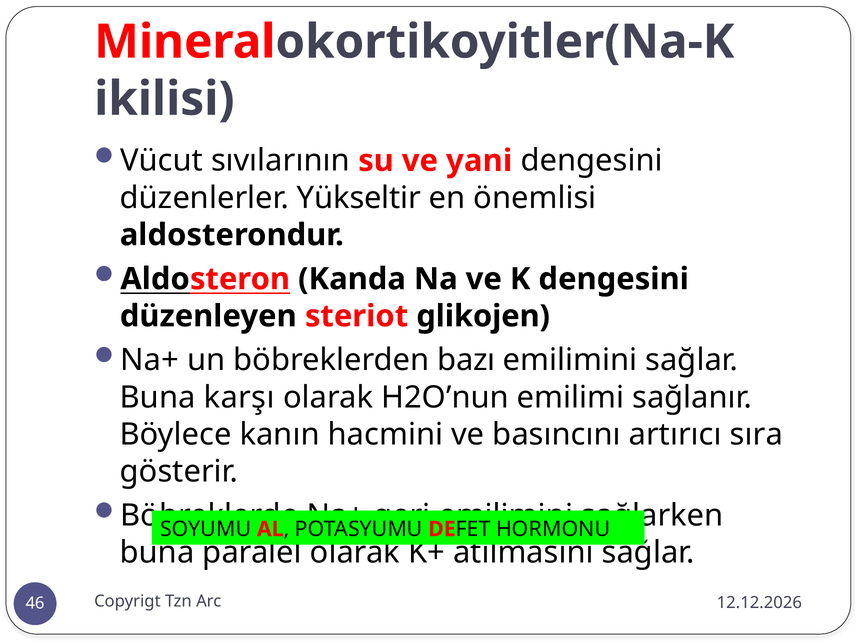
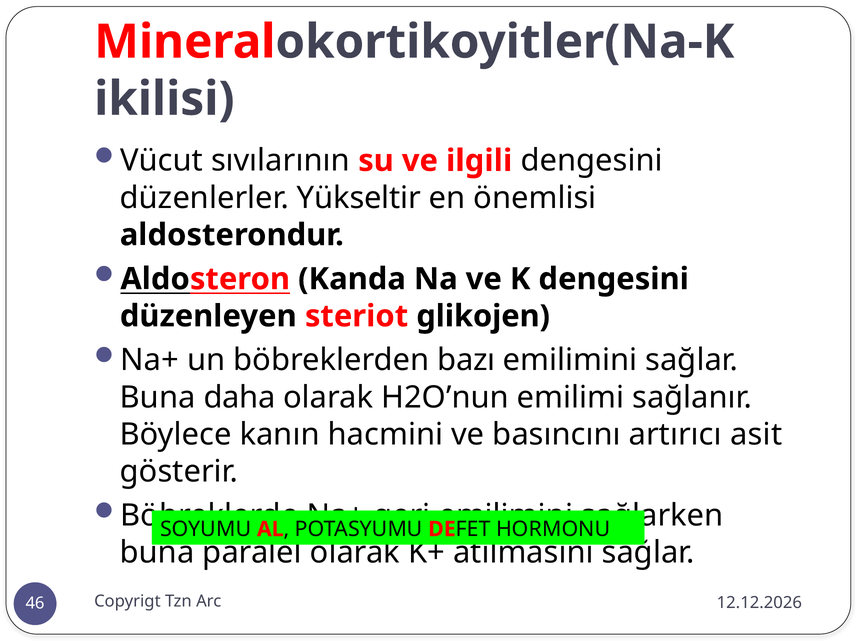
yani: yani -> ilgili (479, 161)
karşı: karşı -> daha (239, 397)
sıra: sıra -> asit (756, 434)
